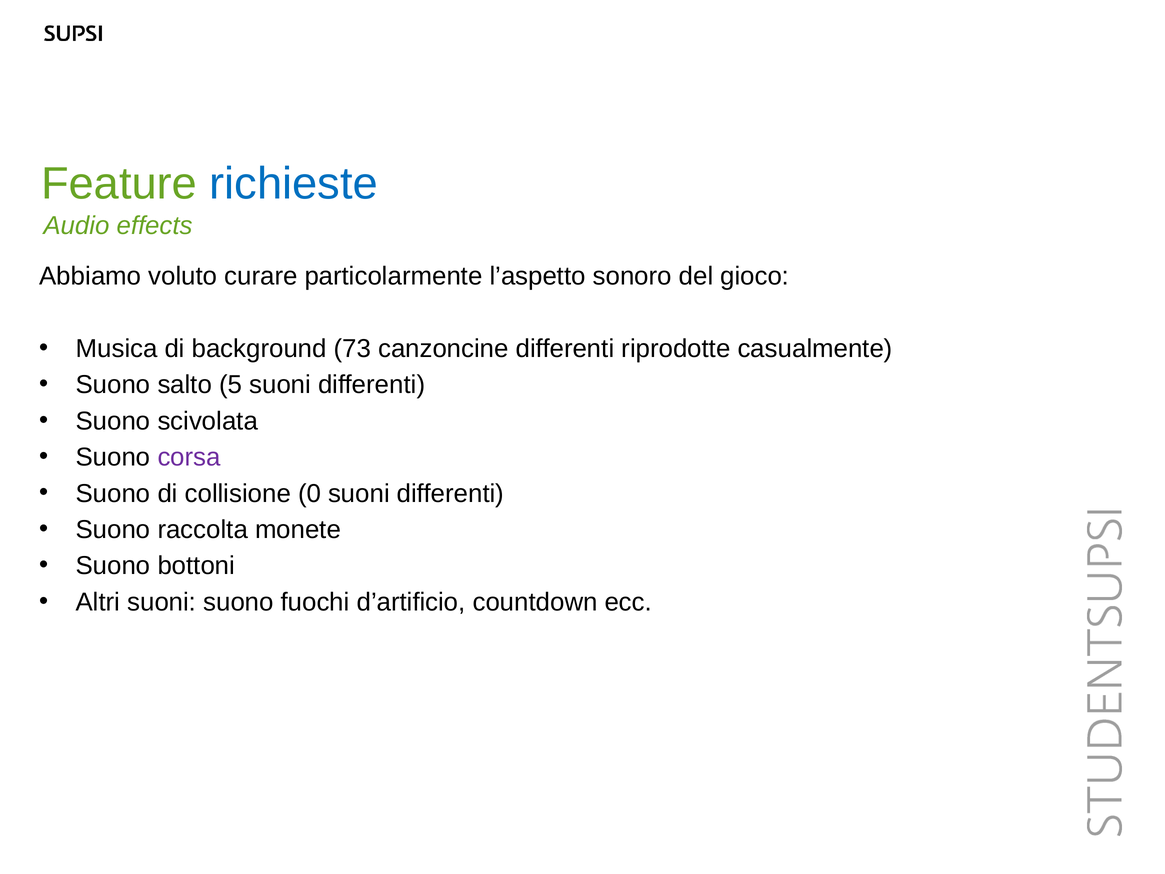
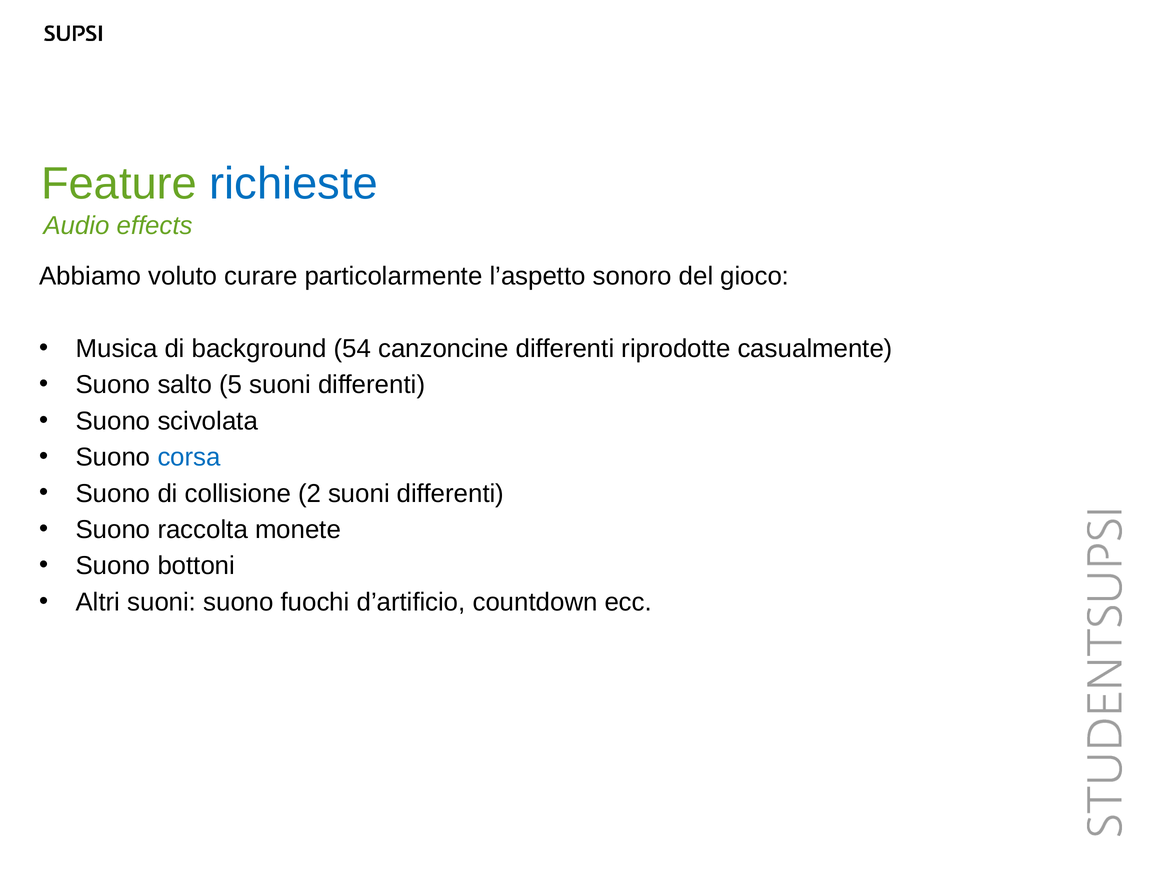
73: 73 -> 54 (352, 348)
corsa colour: purple -> blue (189, 457)
0: 0 -> 2 (310, 493)
